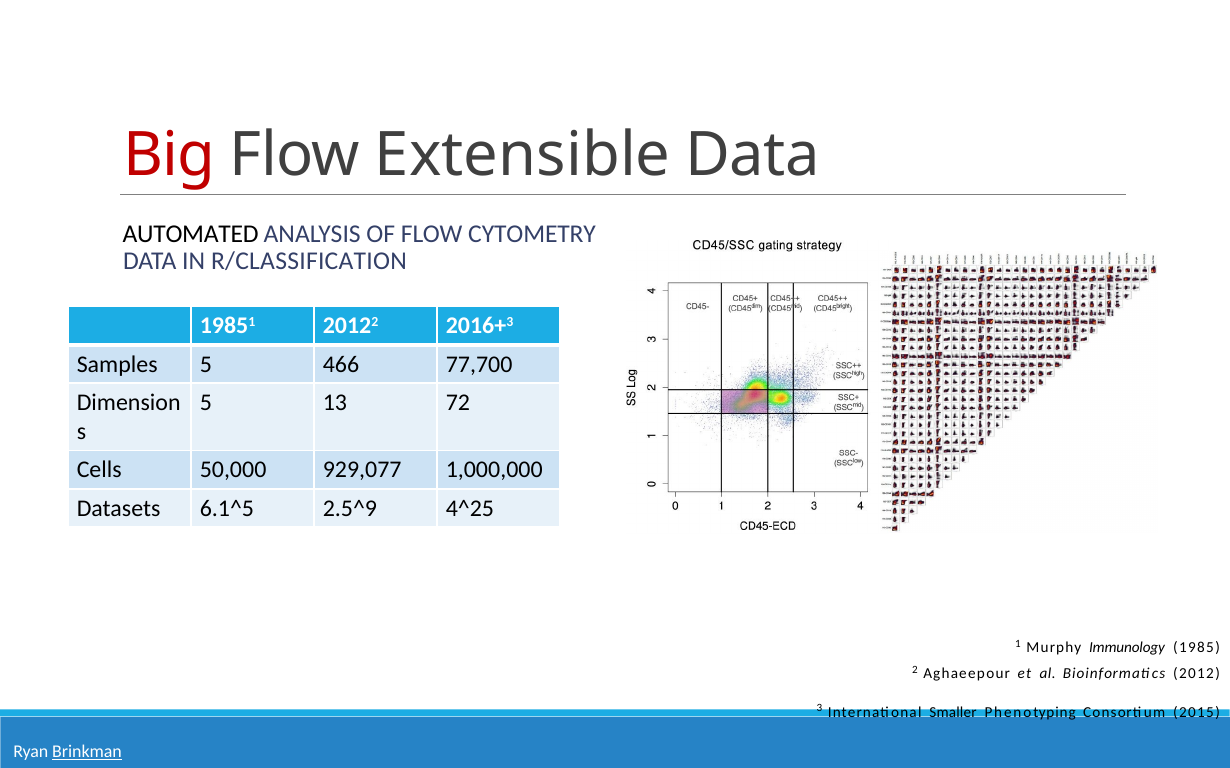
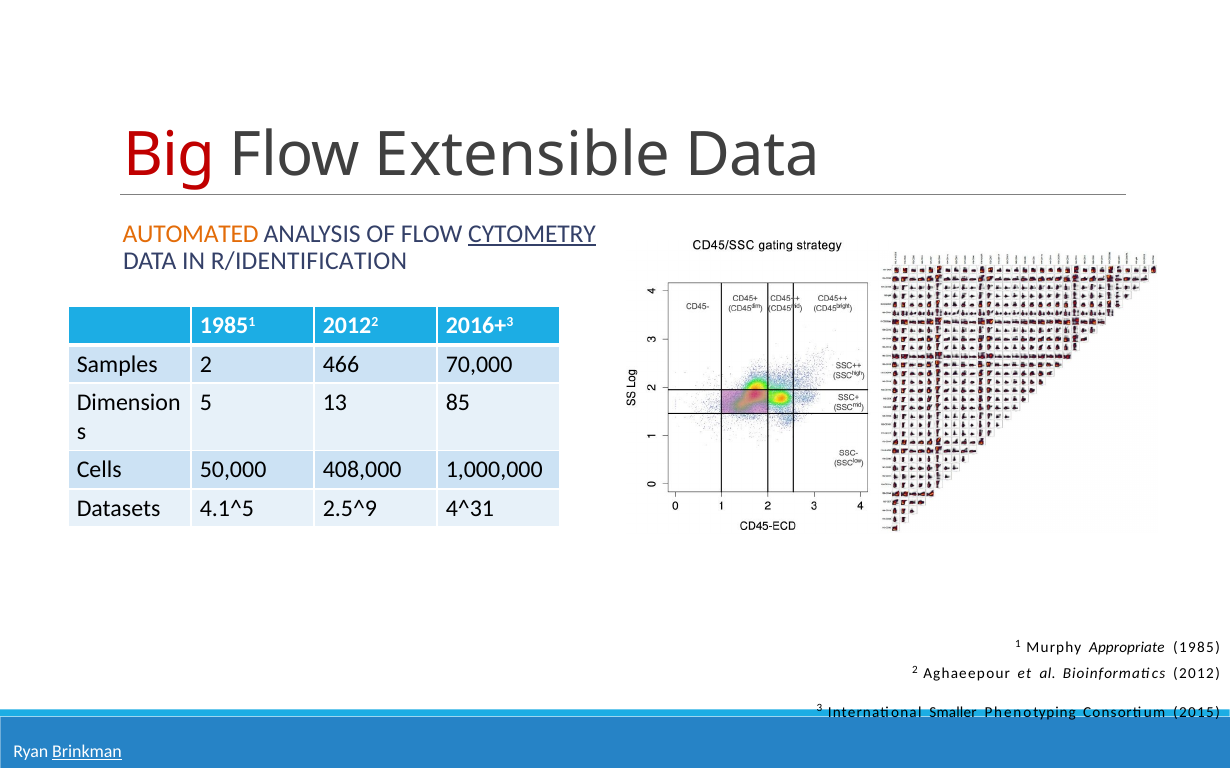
AUTOMATED colour: black -> orange (191, 234)
CYTOMETRY underline: none -> present (532, 234)
R/CLASSIFICATION: R/CLASSIFICATION -> R/IDENTIFICATION (309, 262)
Samples 5: 5 -> 2 (206, 365)
77,700: 77,700 -> 70,000 (479, 365)
72: 72 -> 85 (458, 403)
929,077: 929,077 -> 408,000 (362, 470)
6.1^5: 6.1^5 -> 4.1^5 (227, 509)
4^25: 4^25 -> 4^31 (470, 509)
Immunology: Immunology -> Appropriate (1127, 648)
